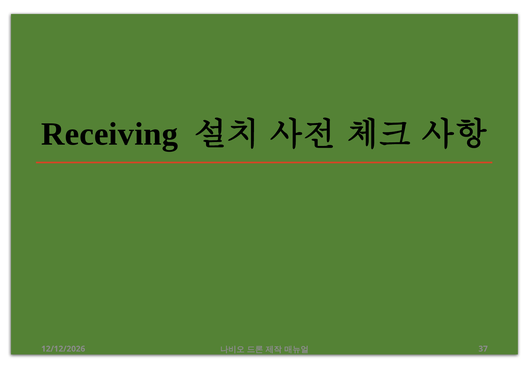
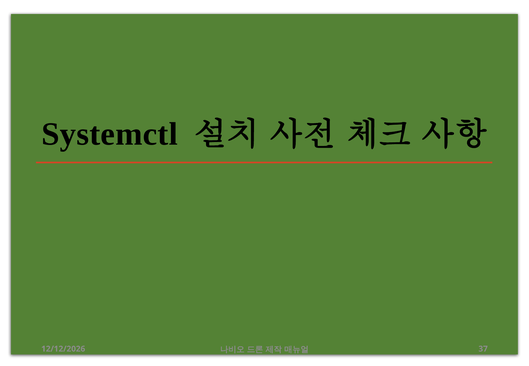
Receiving: Receiving -> Systemctl (110, 134)
